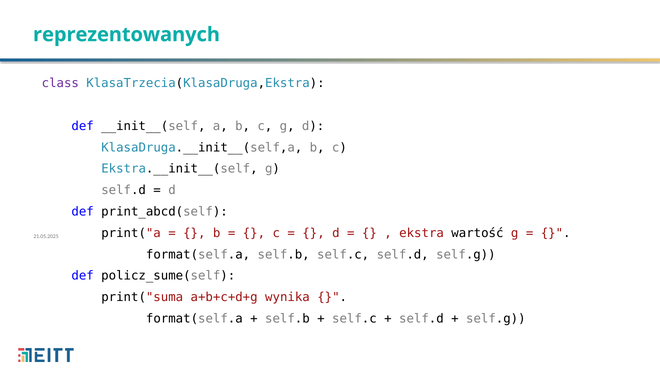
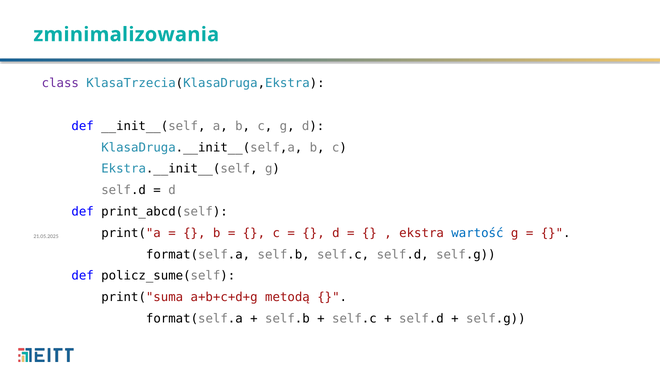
reprezentowanych: reprezentowanych -> zminimalizowania (126, 35)
wartość colour: black -> blue (477, 233)
wynika: wynika -> metodą (287, 297)
